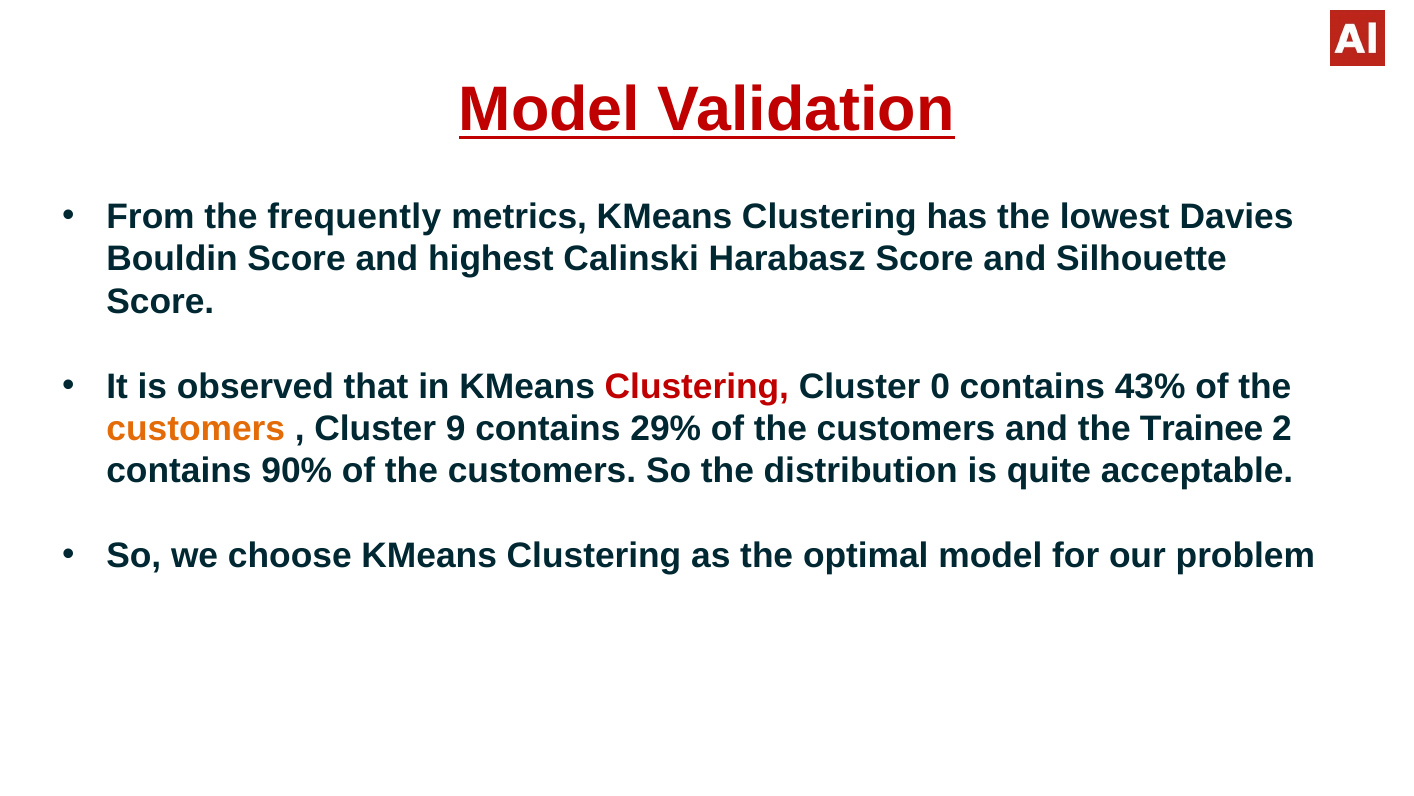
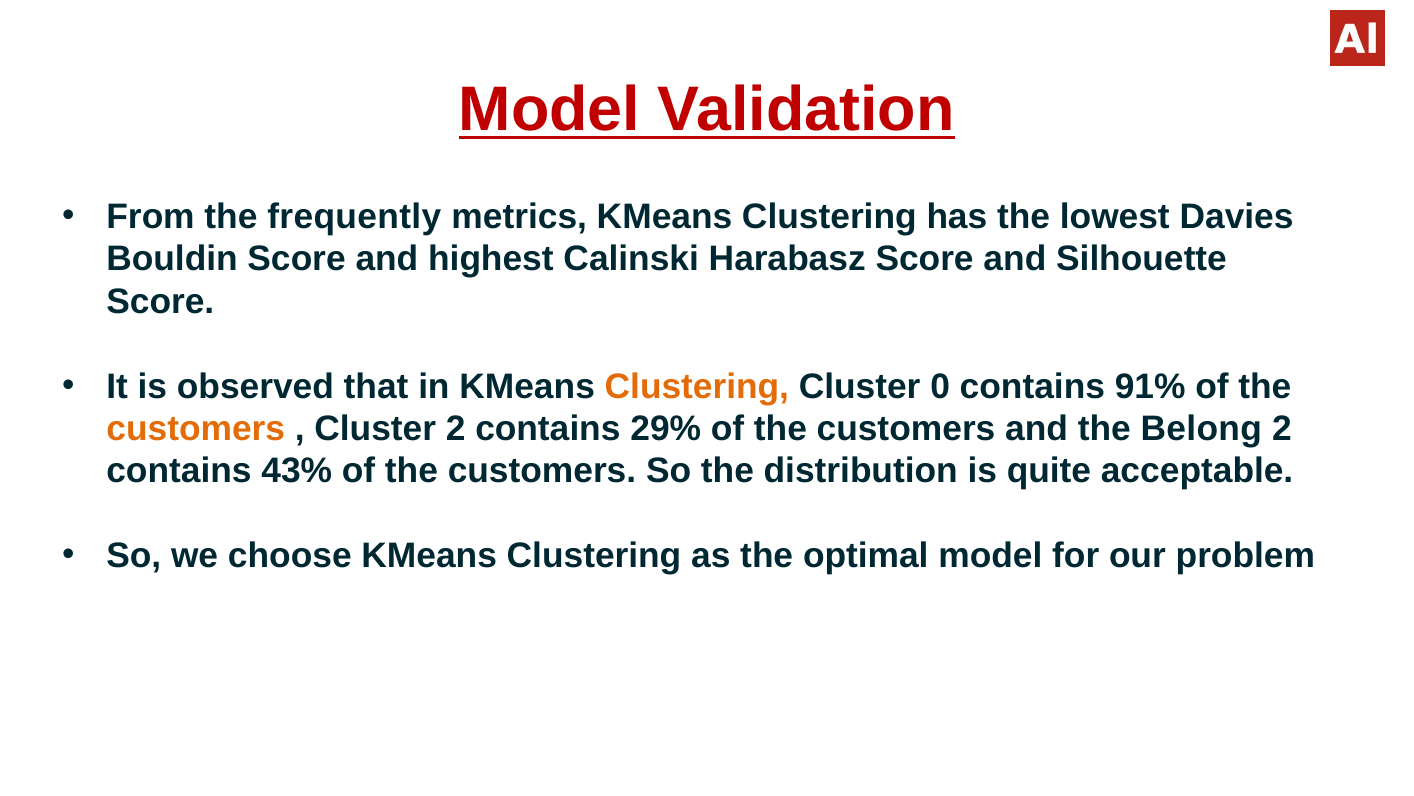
Clustering colour: red -> orange (697, 386)
43%: 43% -> 91% (1150, 386)
Cluster 9: 9 -> 2 (456, 428)
Trainee: Trainee -> Belong (1201, 428)
90%: 90% -> 43% (297, 471)
